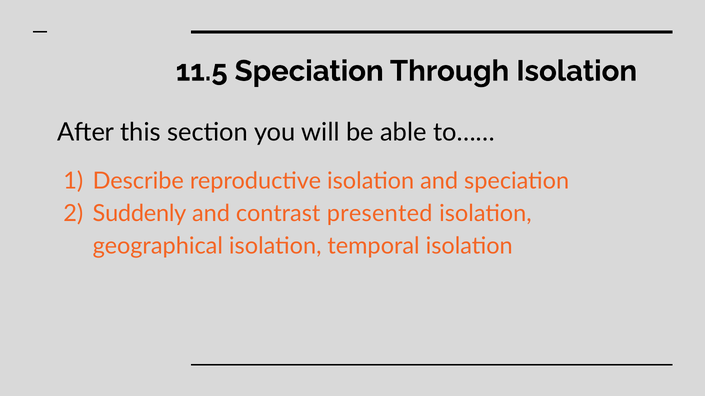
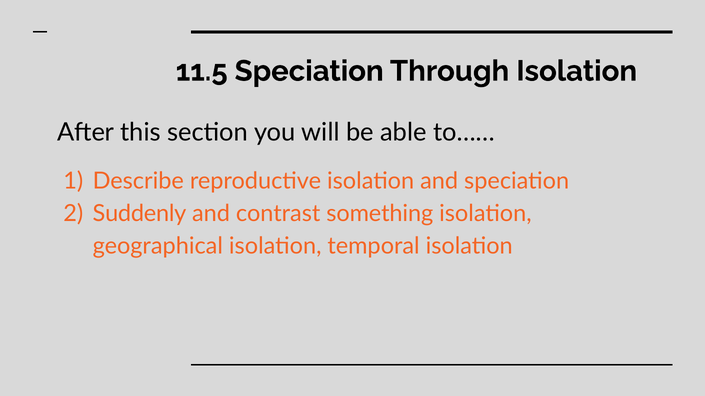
presented: presented -> something (380, 214)
